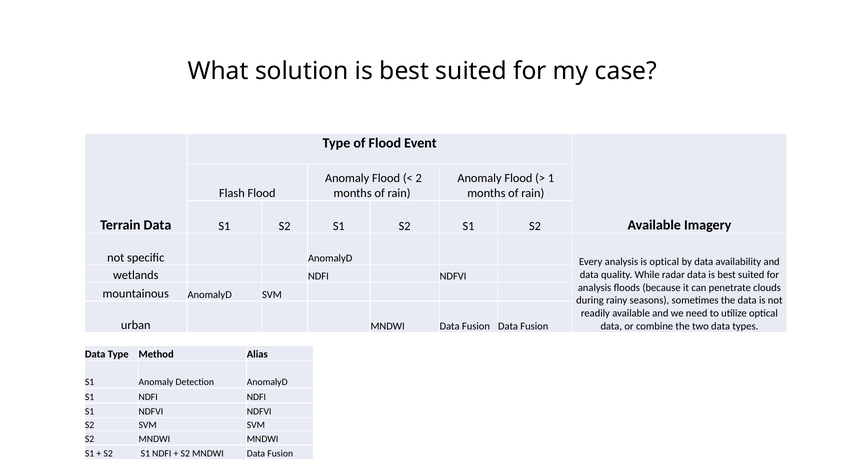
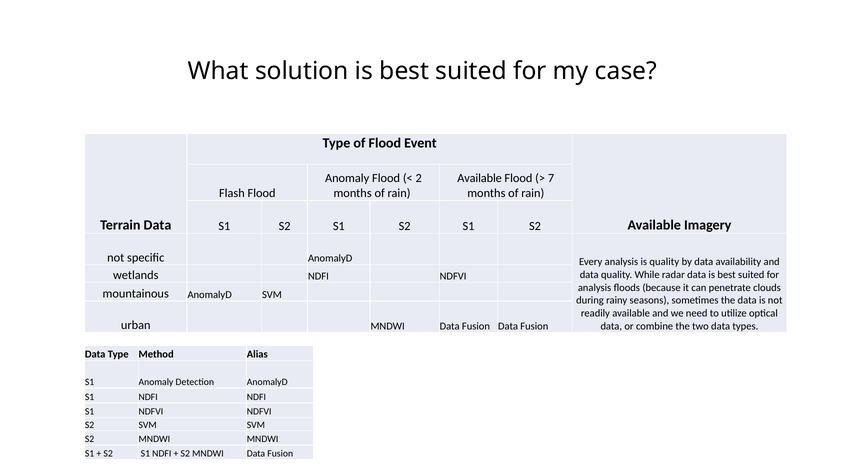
Anomaly: Anomaly -> Available (480, 178)
1: 1 -> 7 (551, 178)
is optical: optical -> quality (664, 261)
